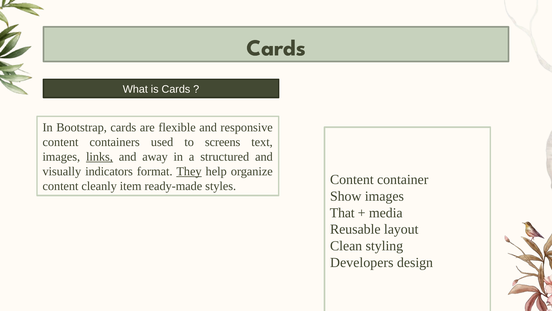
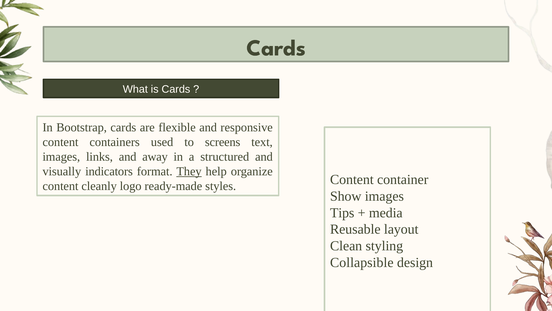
links underline: present -> none (100, 157)
item: item -> logo (131, 186)
That: That -> Tips (342, 213)
Developers: Developers -> Collapsible (362, 262)
